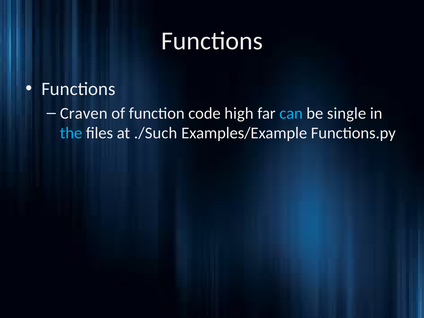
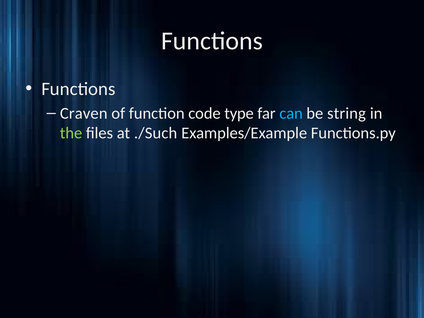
high: high -> type (239, 113)
single: single -> string (347, 113)
the colour: light blue -> light green (71, 133)
